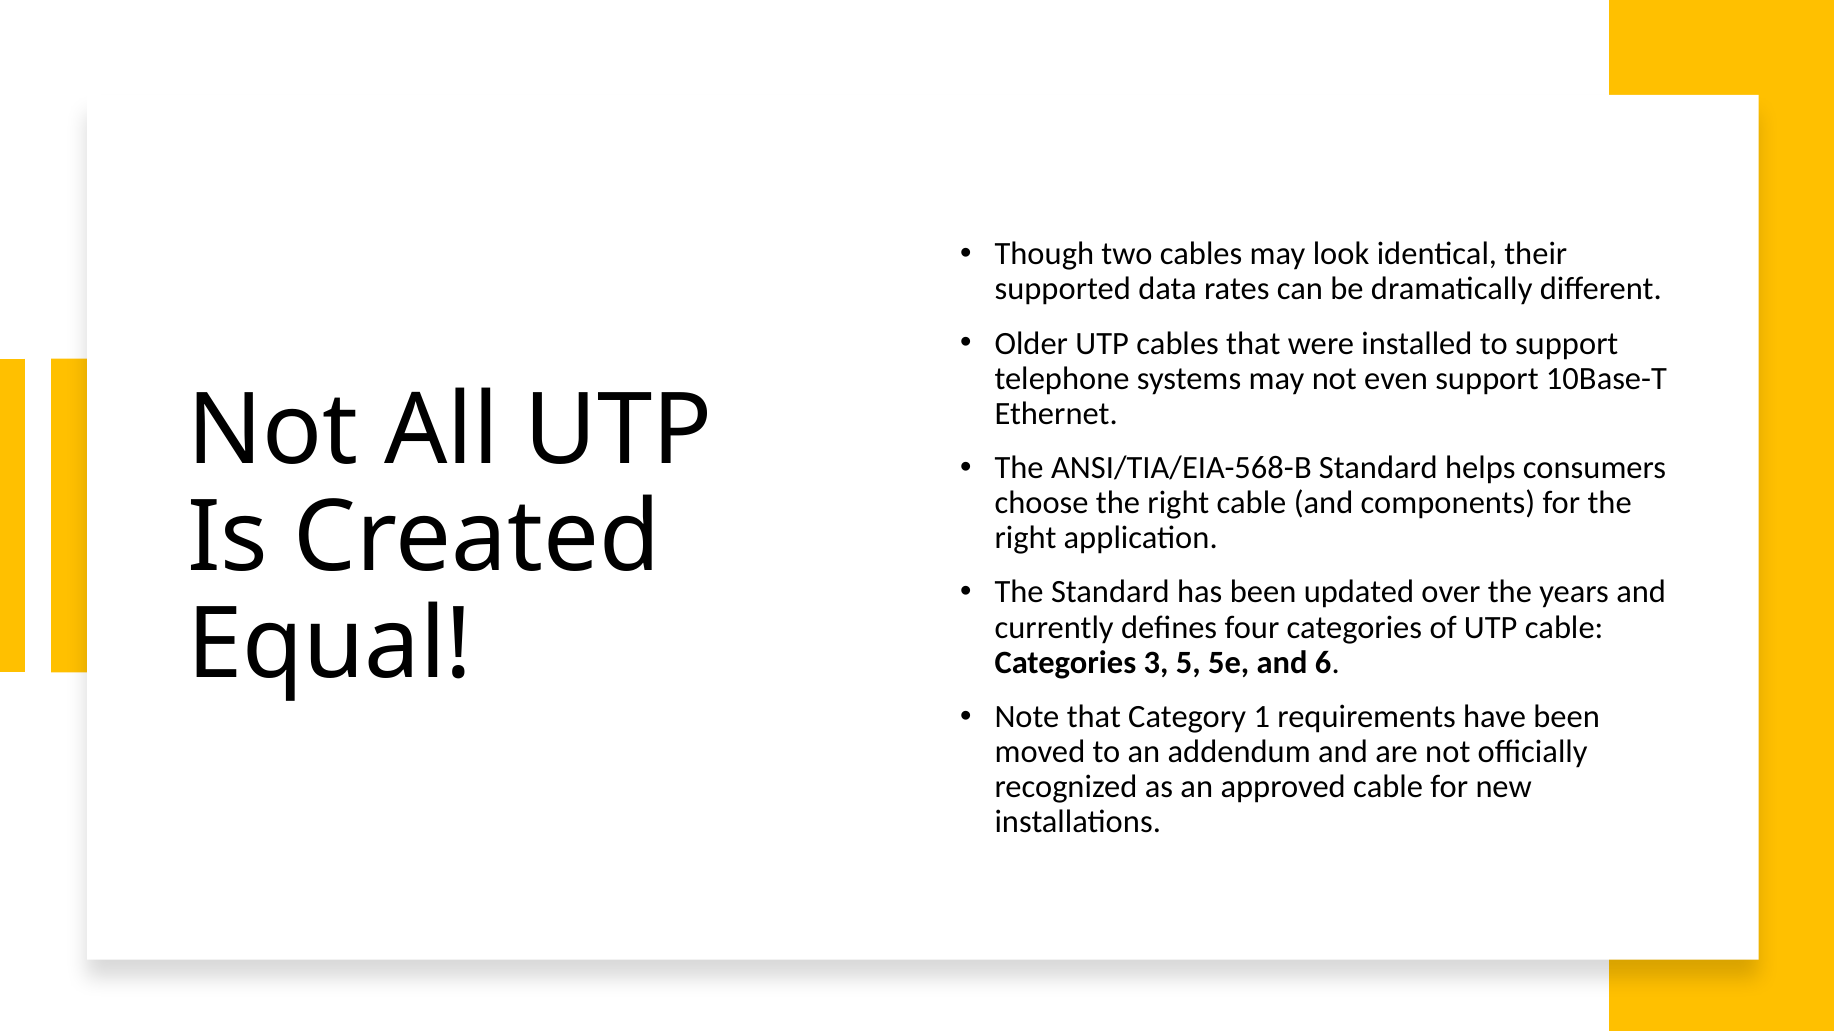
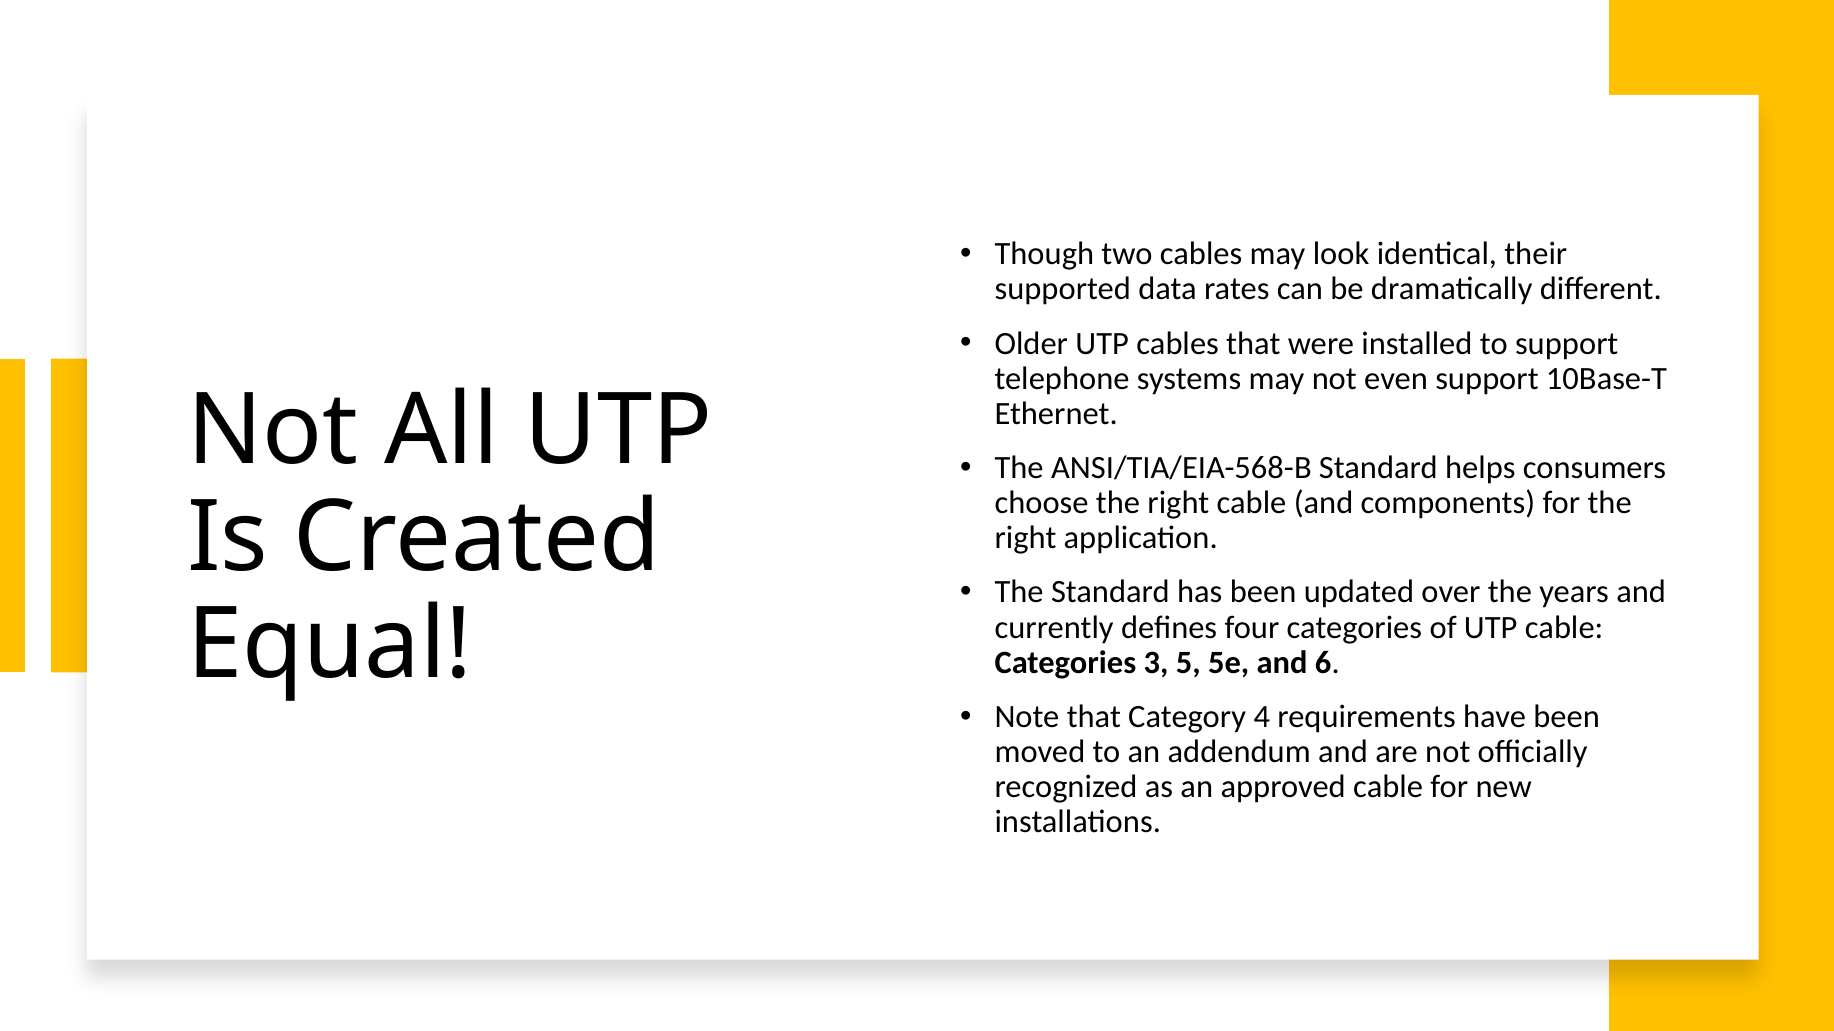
1: 1 -> 4 (1262, 717)
